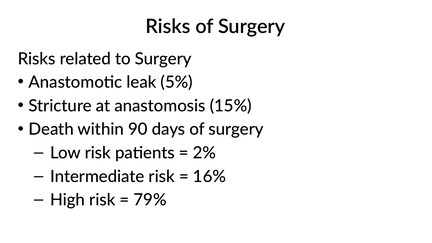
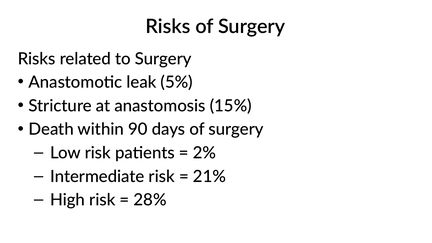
16%: 16% -> 21% (209, 176)
79%: 79% -> 28% (150, 200)
